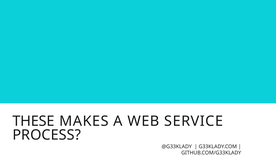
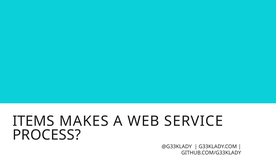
THESE: THESE -> ITEMS (33, 121)
